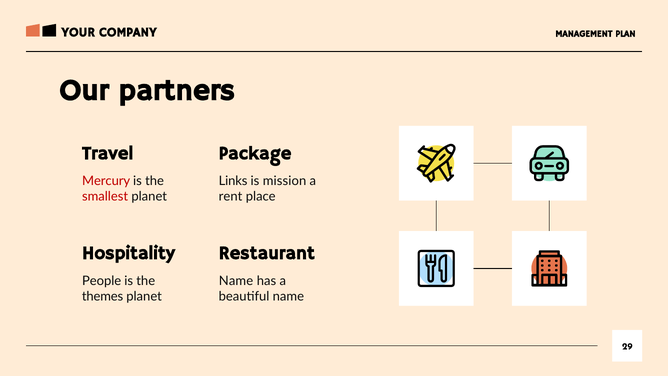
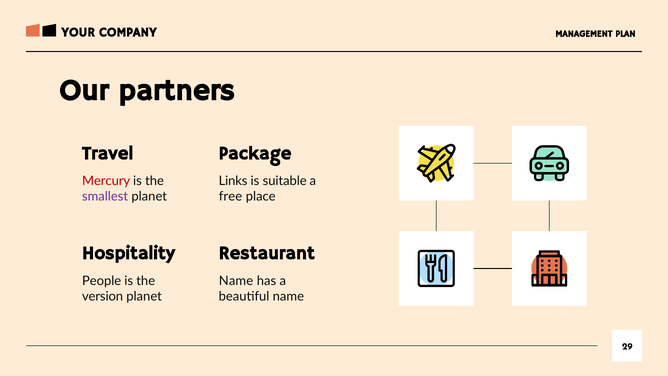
mission: mission -> suitable (285, 181)
smallest colour: red -> purple (105, 196)
rent: rent -> free (230, 196)
themes: themes -> version (103, 296)
